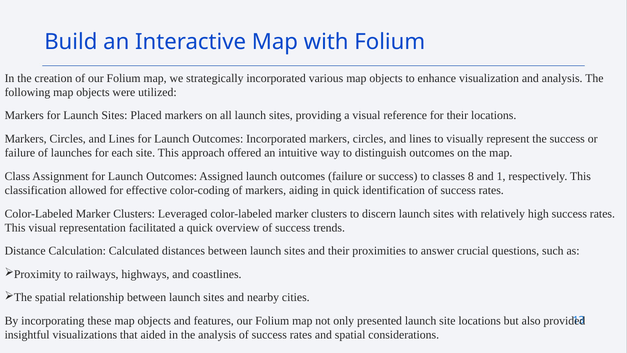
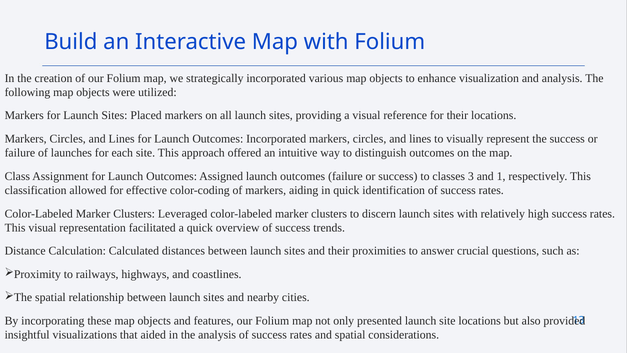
8: 8 -> 3 (471, 176)
